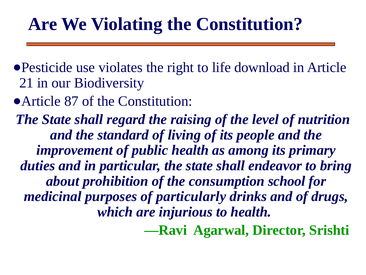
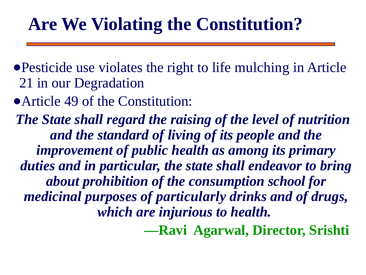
download: download -> mulching (262, 67)
Biodiversity: Biodiversity -> Degradation (109, 83)
87: 87 -> 49 (71, 101)
